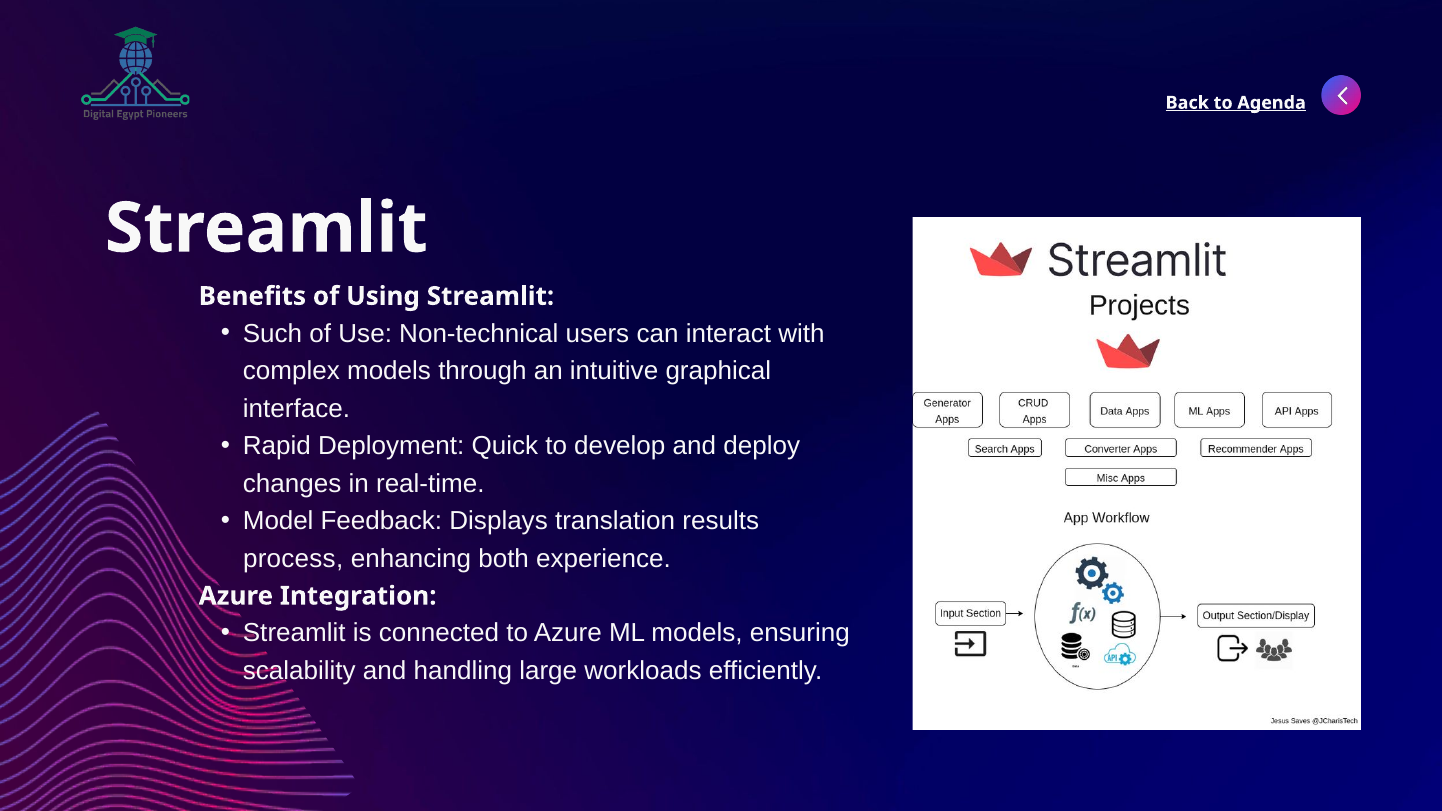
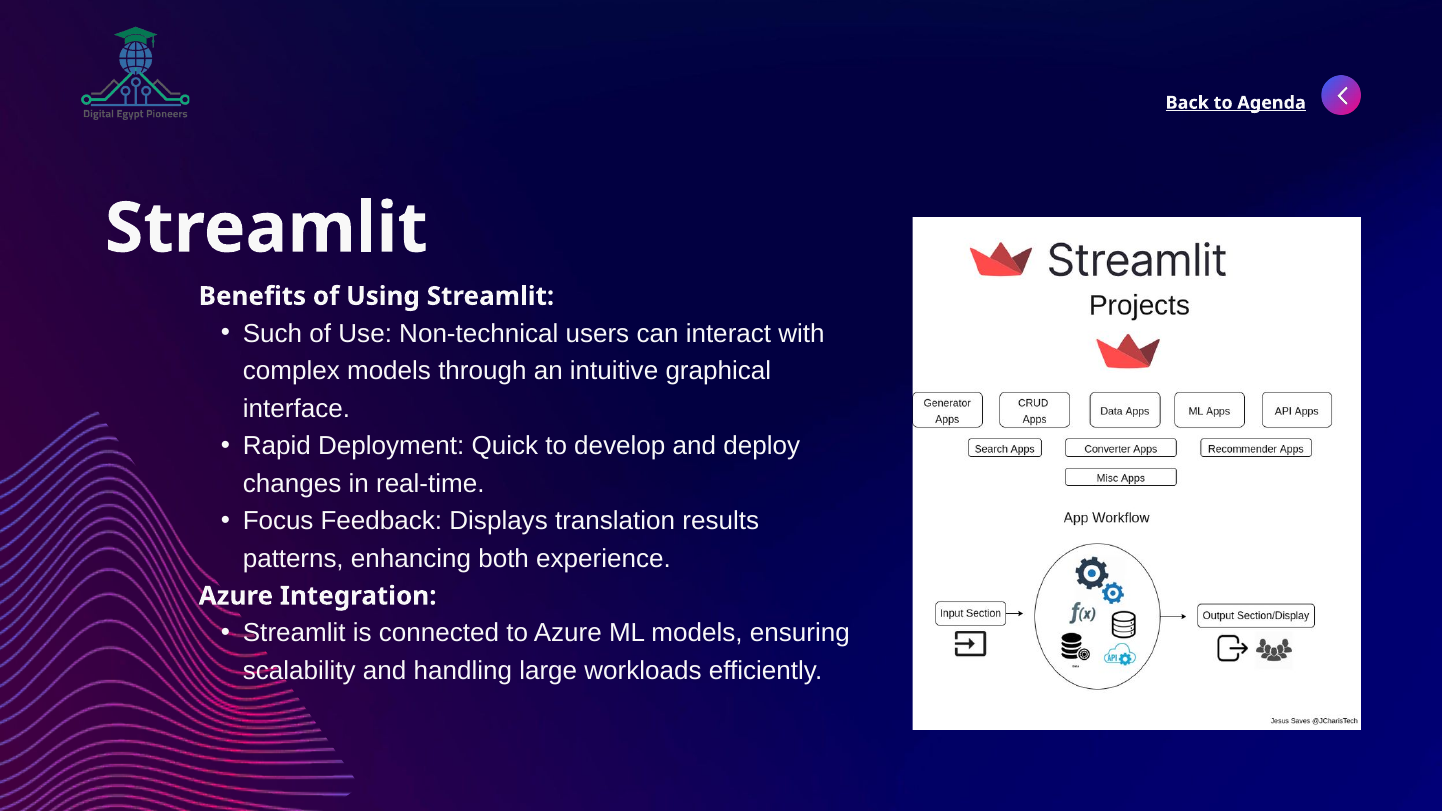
Model: Model -> Focus (278, 521)
process: process -> patterns (293, 559)
